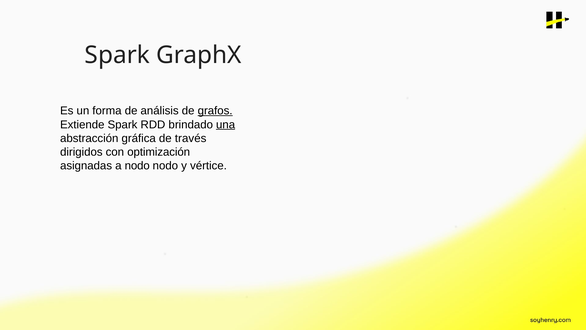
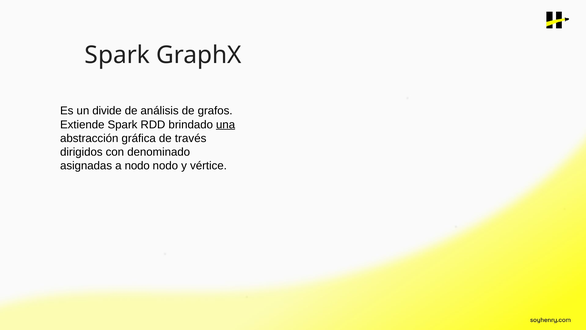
forma: forma -> divide (107, 111)
grafos underline: present -> none (215, 111)
optimización: optimización -> denominado (159, 152)
